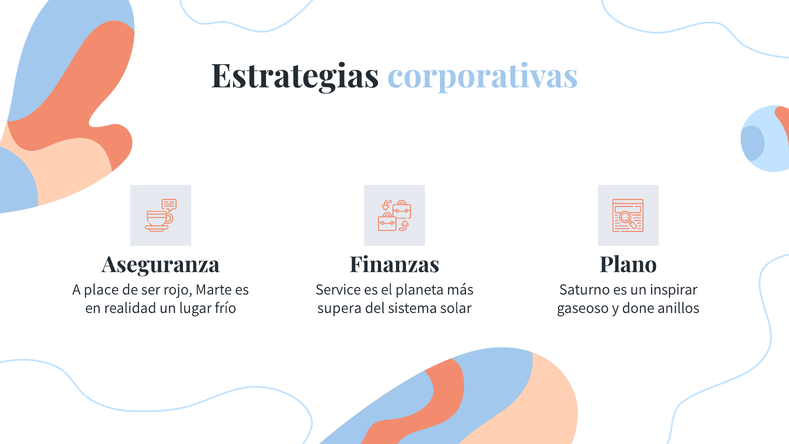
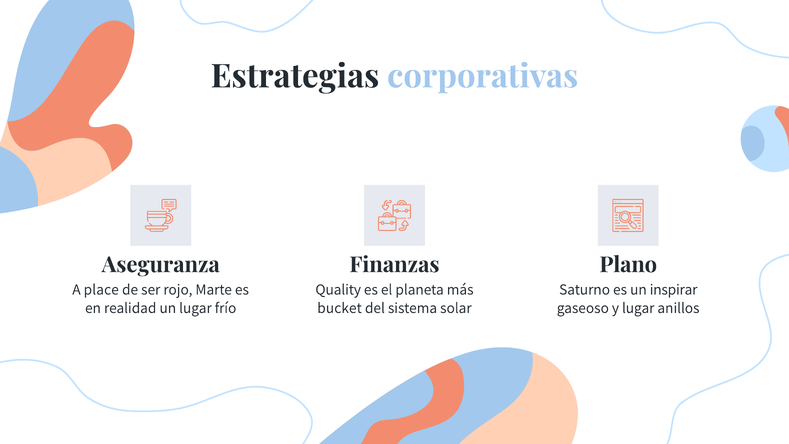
Service: Service -> Quality (338, 289)
supera: supera -> bucket (339, 308)
y done: done -> lugar (638, 308)
